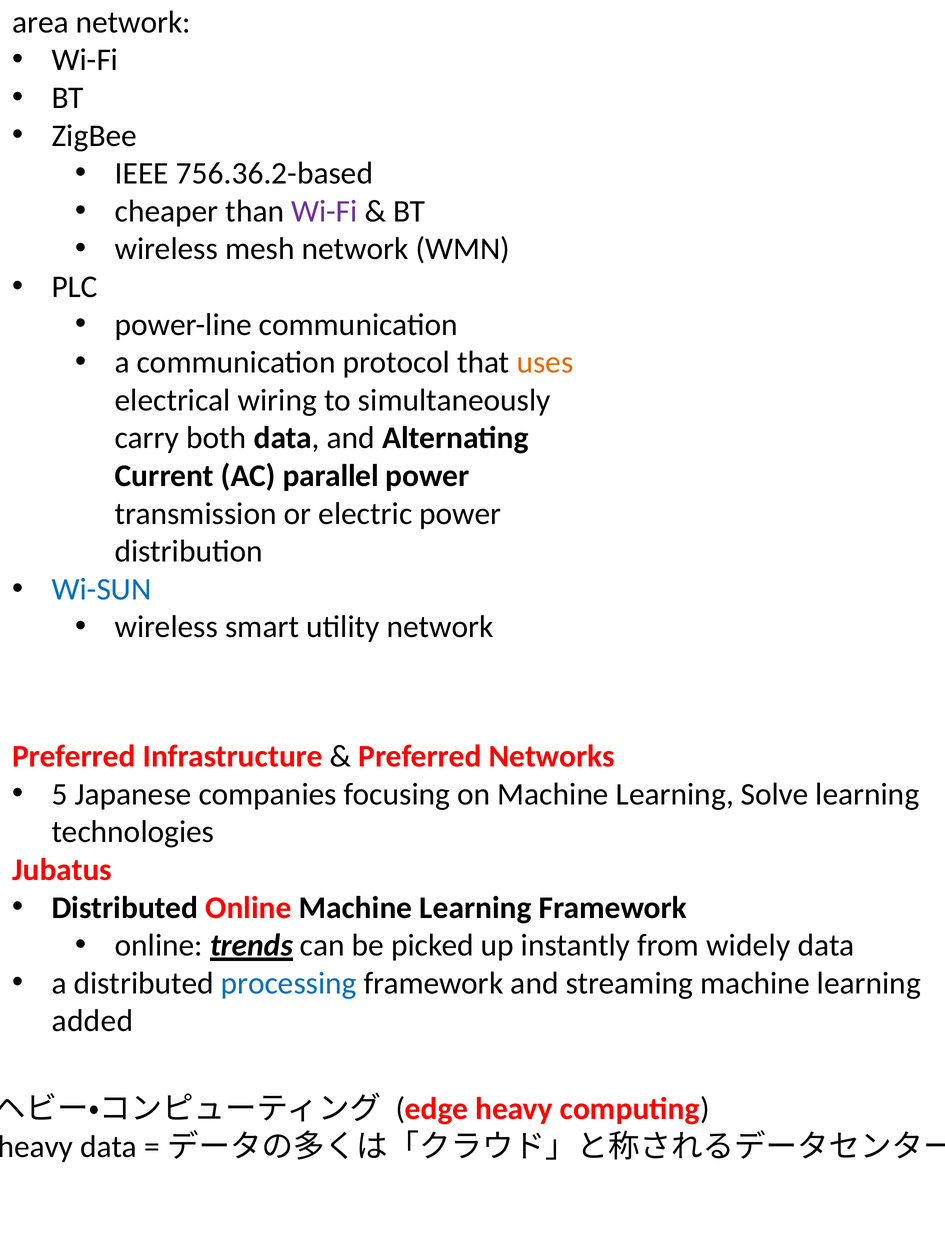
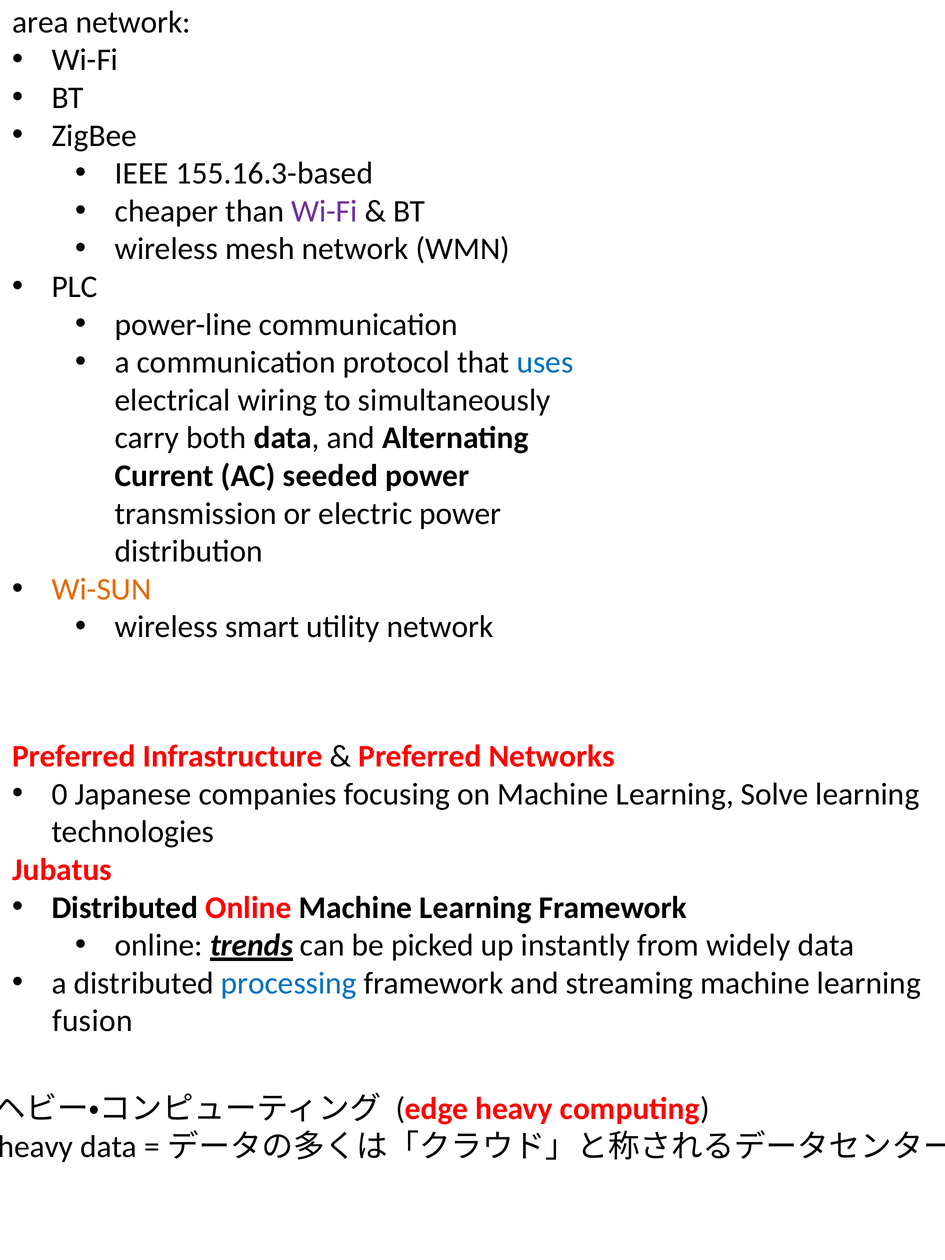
756.36.2-based: 756.36.2-based -> 155.16.3-based (275, 173)
uses colour: orange -> blue (545, 362)
parallel: parallel -> seeded (330, 476)
Wi-SUN colour: blue -> orange (102, 589)
5: 5 -> 0 (60, 794)
added: added -> fusion (92, 1021)
